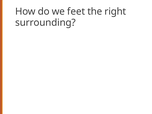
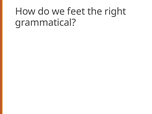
surrounding: surrounding -> grammatical (45, 23)
